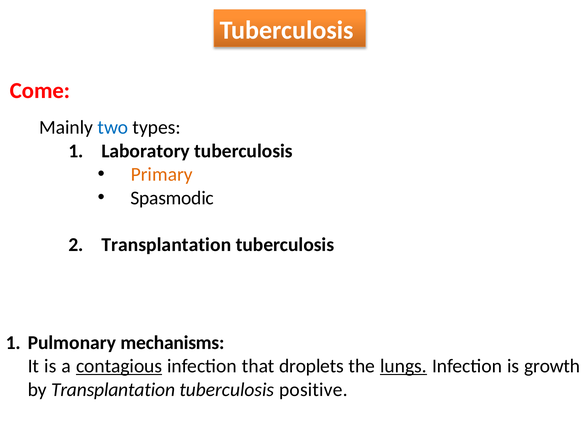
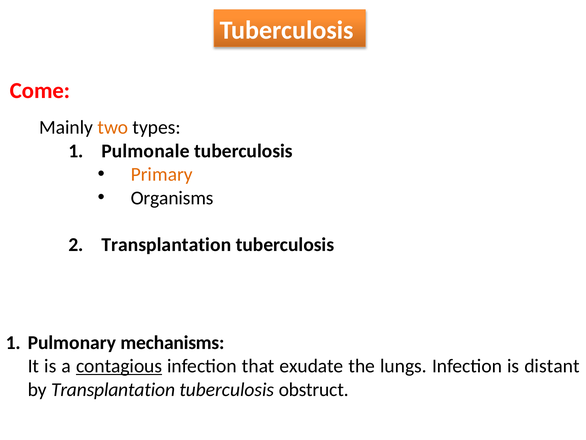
two colour: blue -> orange (113, 127)
Laboratory: Laboratory -> Pulmonale (145, 151)
Spasmodic: Spasmodic -> Organisms (172, 198)
droplets: droplets -> exudate (311, 366)
lungs underline: present -> none (403, 366)
growth: growth -> distant (552, 366)
positive: positive -> obstruct (314, 389)
